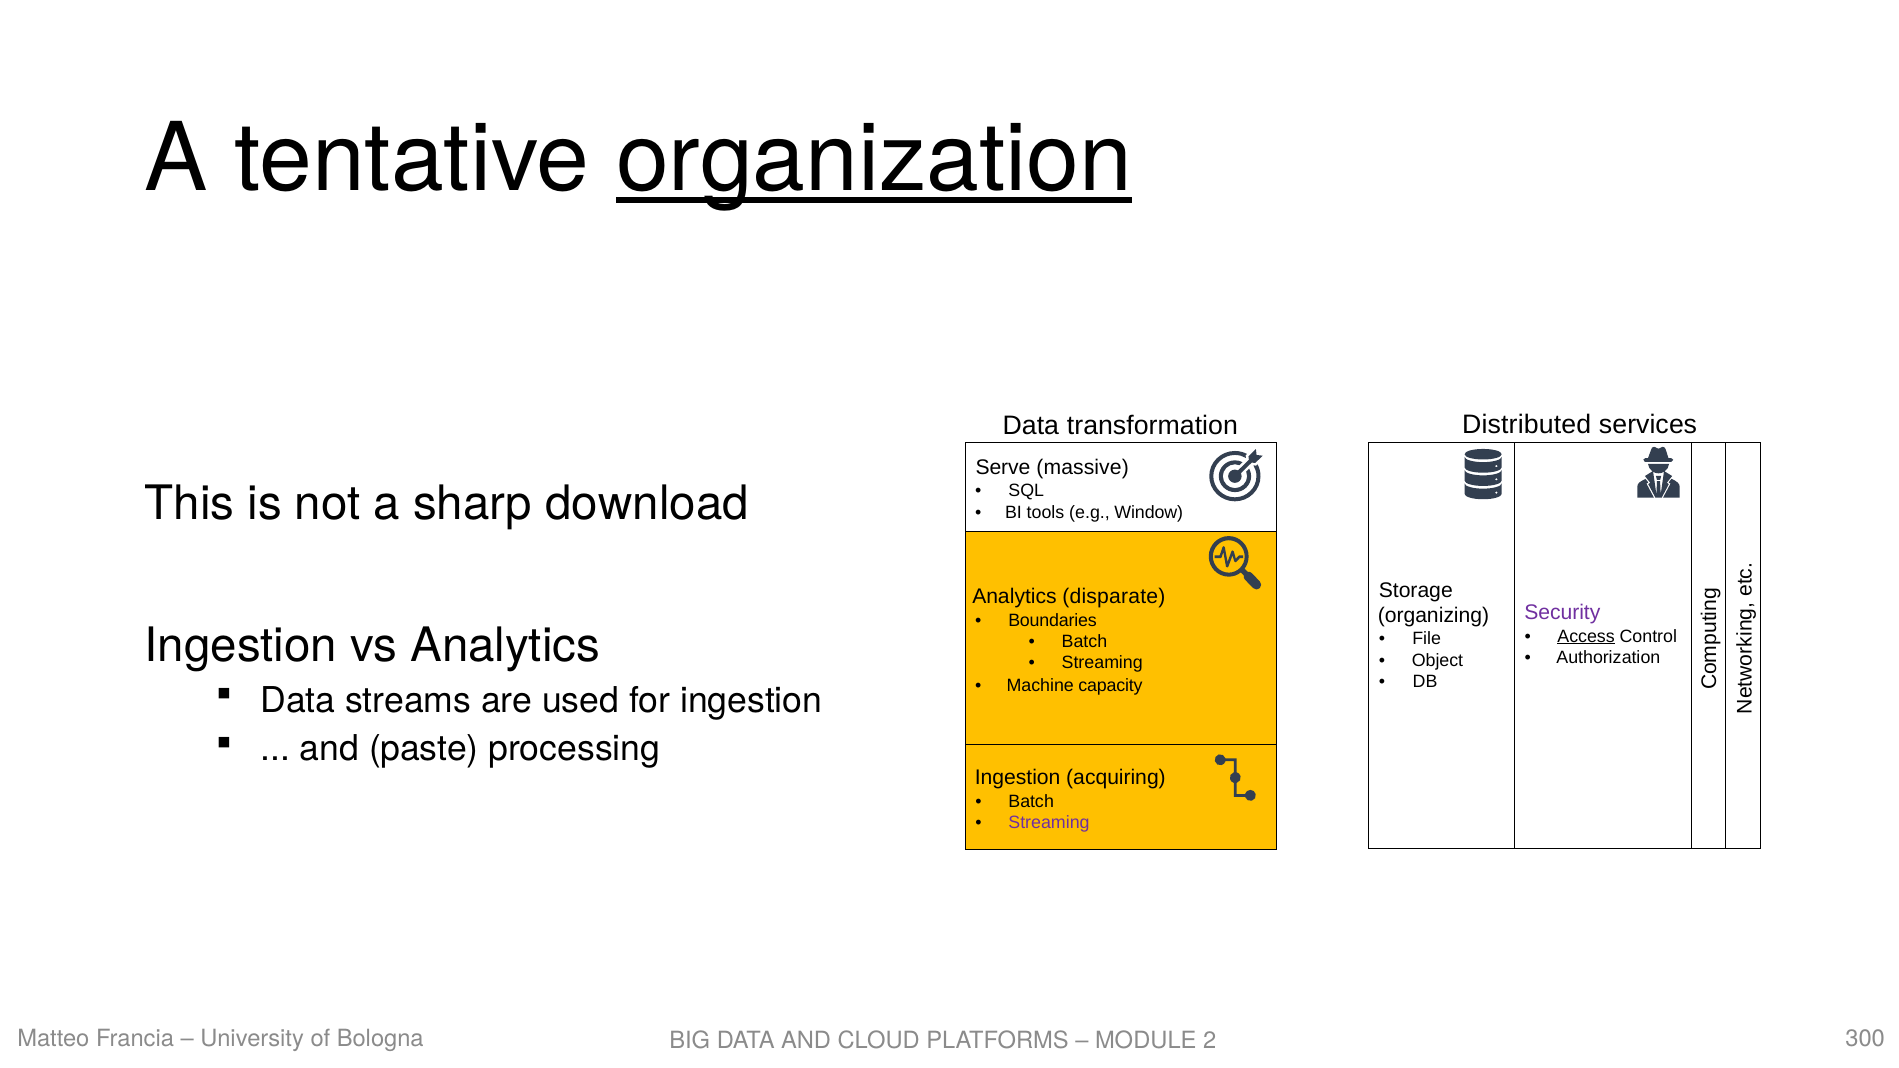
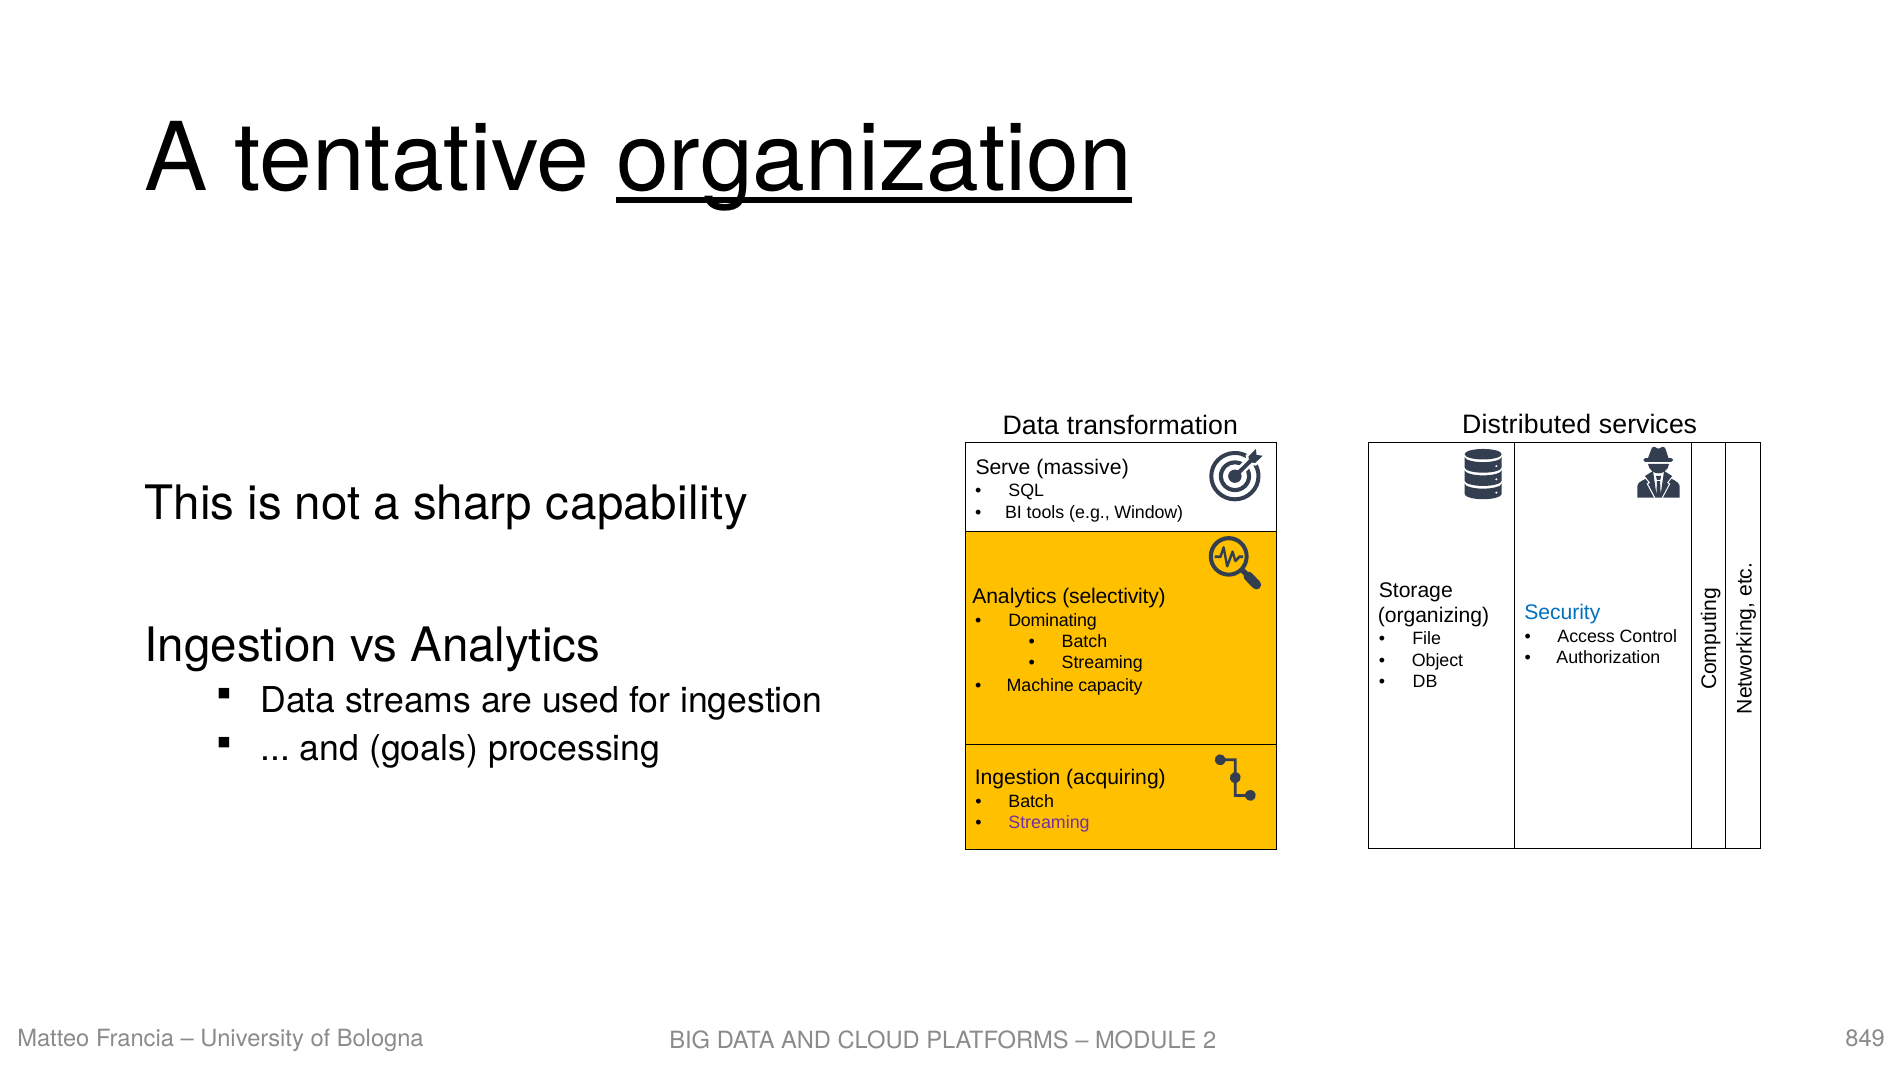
download: download -> capability (647, 504)
disparate: disparate -> selectivity (1114, 597)
Security colour: purple -> blue (1562, 613)
Boundaries: Boundaries -> Dominating (1053, 621)
Access underline: present -> none (1586, 636)
paste: paste -> goals (424, 749)
300: 300 -> 849 (1865, 1039)
